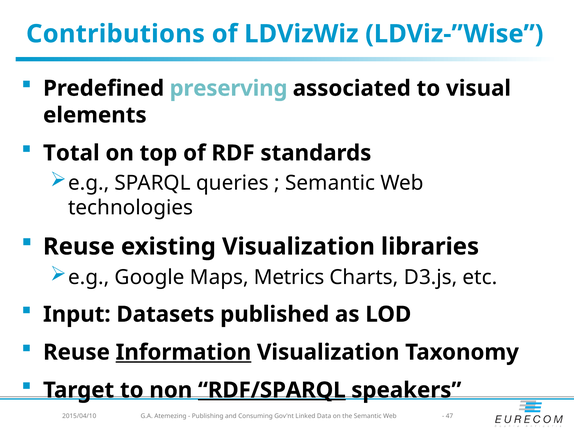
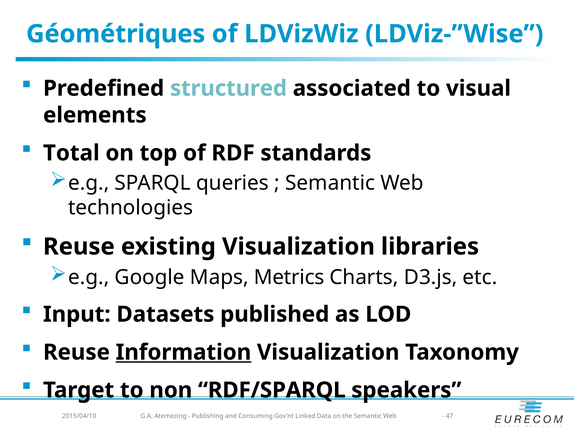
Contributions: Contributions -> Géométriques (116, 34)
preserving: preserving -> structured (229, 88)
RDF/SPARQL underline: present -> none (272, 391)
